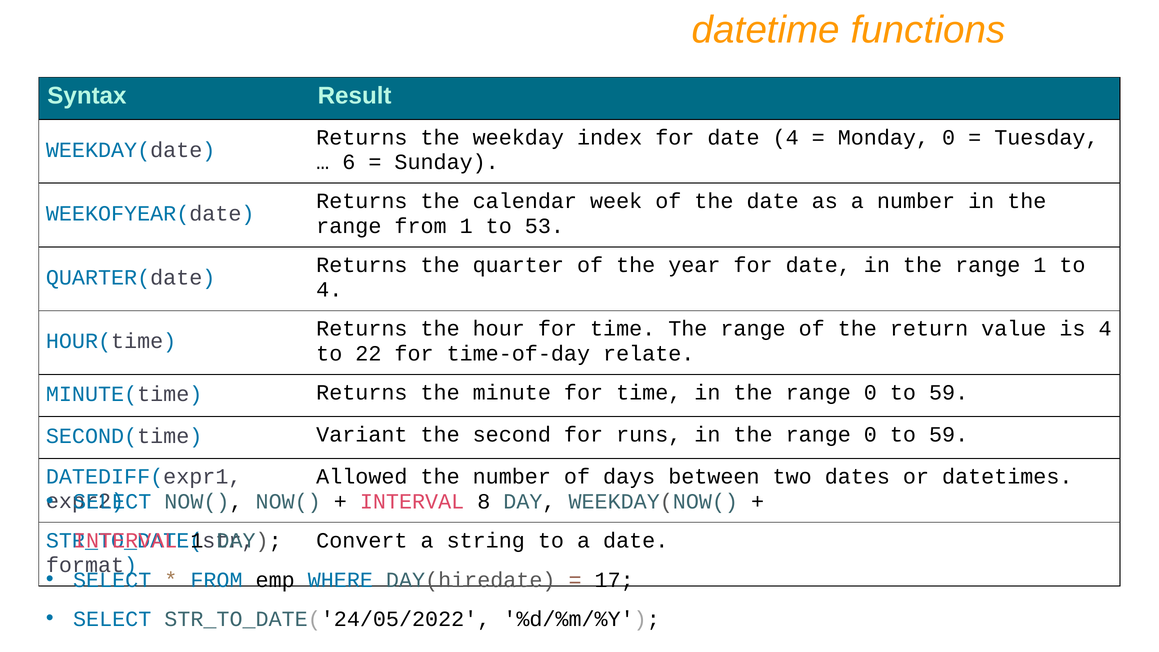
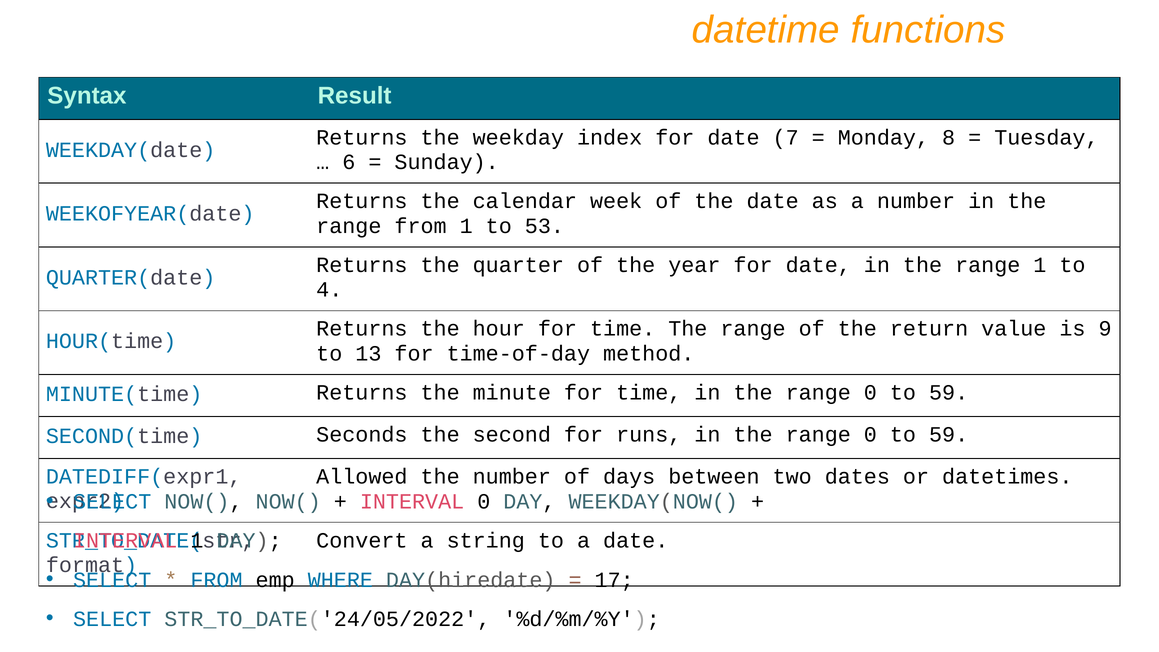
date 4: 4 -> 7 (786, 138)
Monday 0: 0 -> 8 (949, 138)
is 4: 4 -> 9 (1105, 329)
22: 22 -> 13 (368, 353)
relate: relate -> method (649, 353)
Variant: Variant -> Seconds (362, 435)
INTERVAL 8: 8 -> 0 (484, 502)
